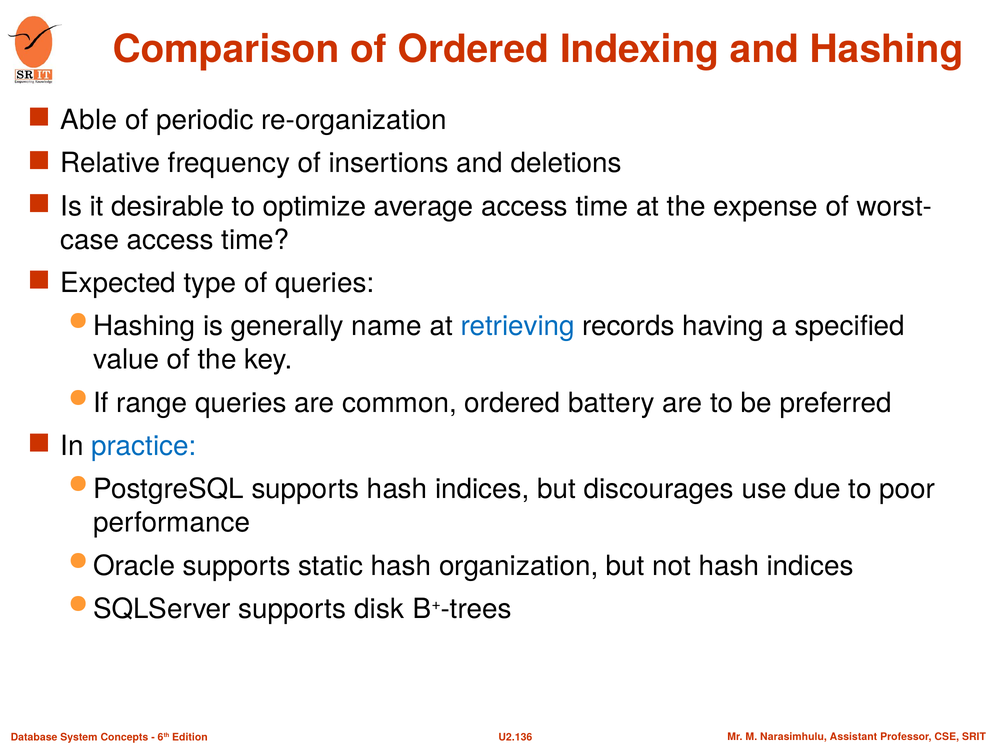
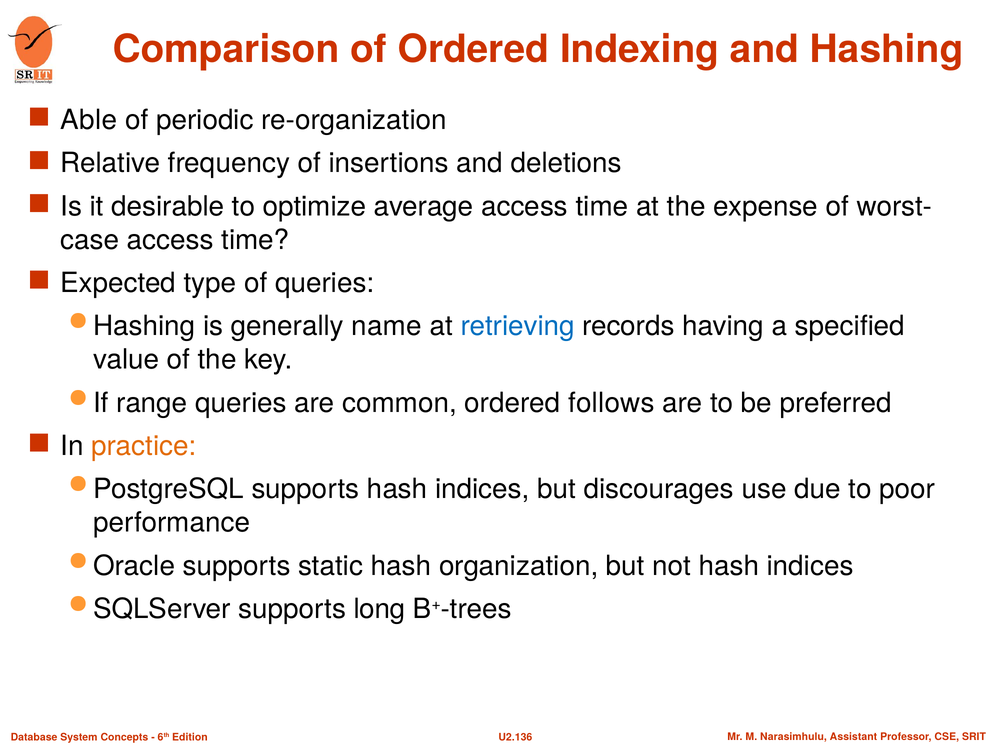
battery: battery -> follows (611, 403)
practice colour: blue -> orange (144, 446)
disk: disk -> long (379, 609)
